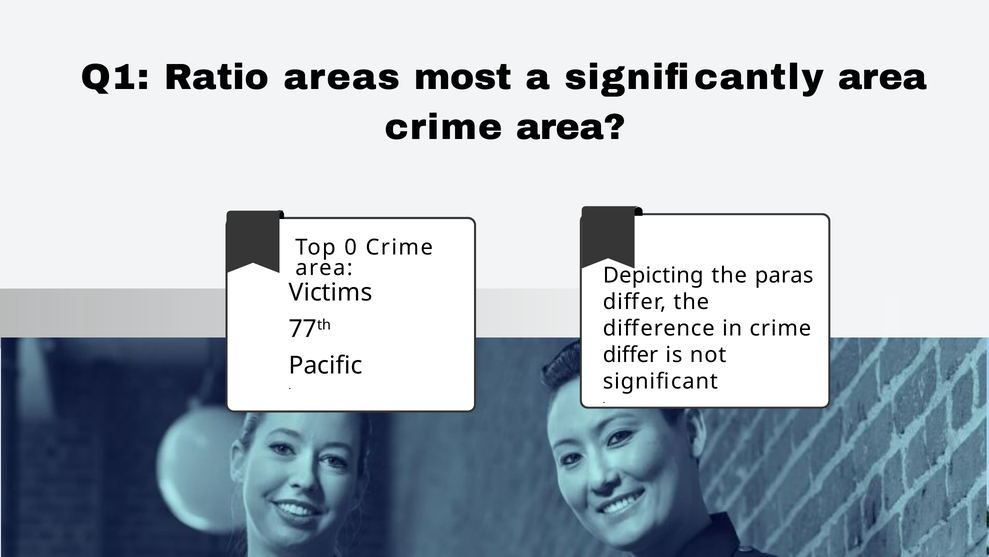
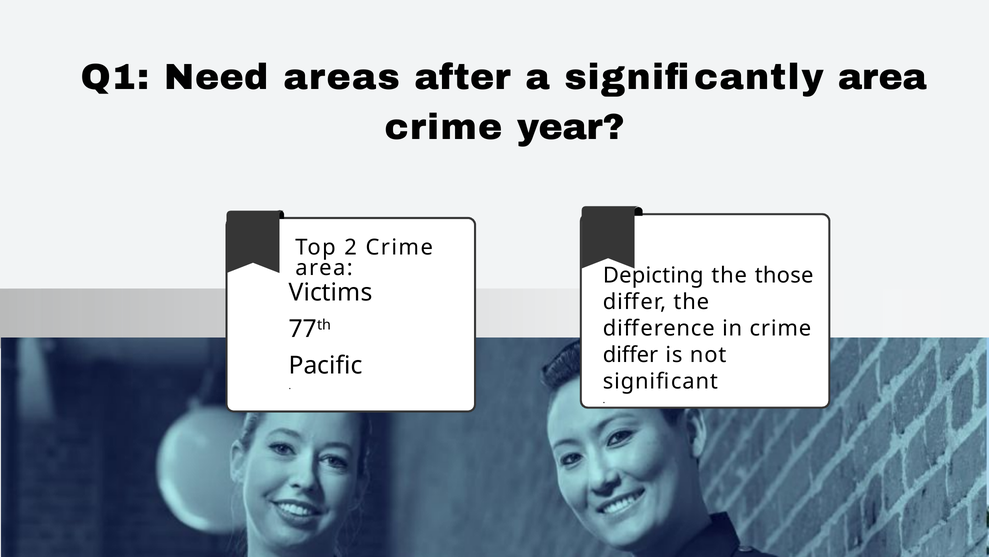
Ratio: Ratio -> Need (216, 77)
most: most -> after (463, 77)
area: area -> year (571, 127)
0: 0 -> 2 (351, 247)
paras: paras -> those (784, 275)
